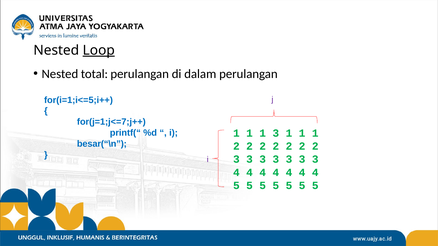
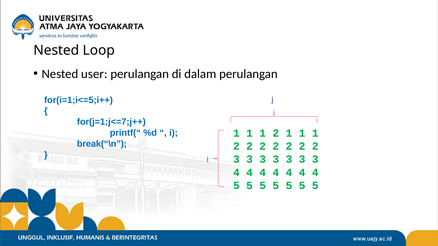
Loop underline: present -> none (99, 50)
total: total -> user (94, 74)
3: 3 -> 2 (276, 133)
besar(“\n: besar(“\n -> break(“\n (102, 144)
